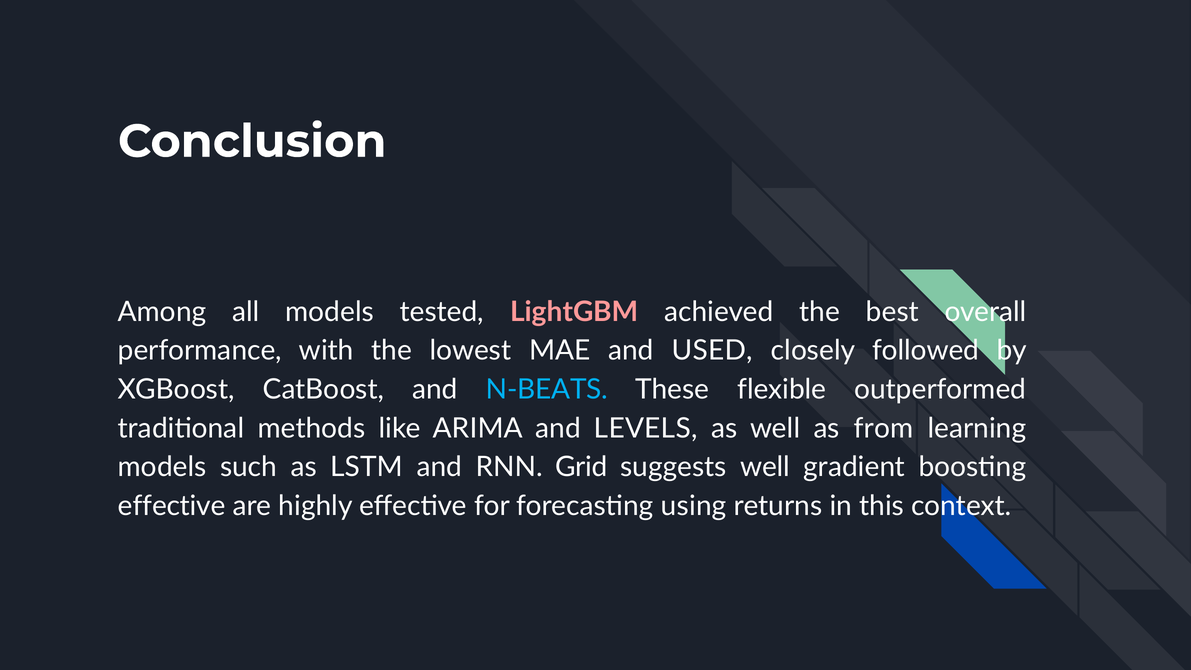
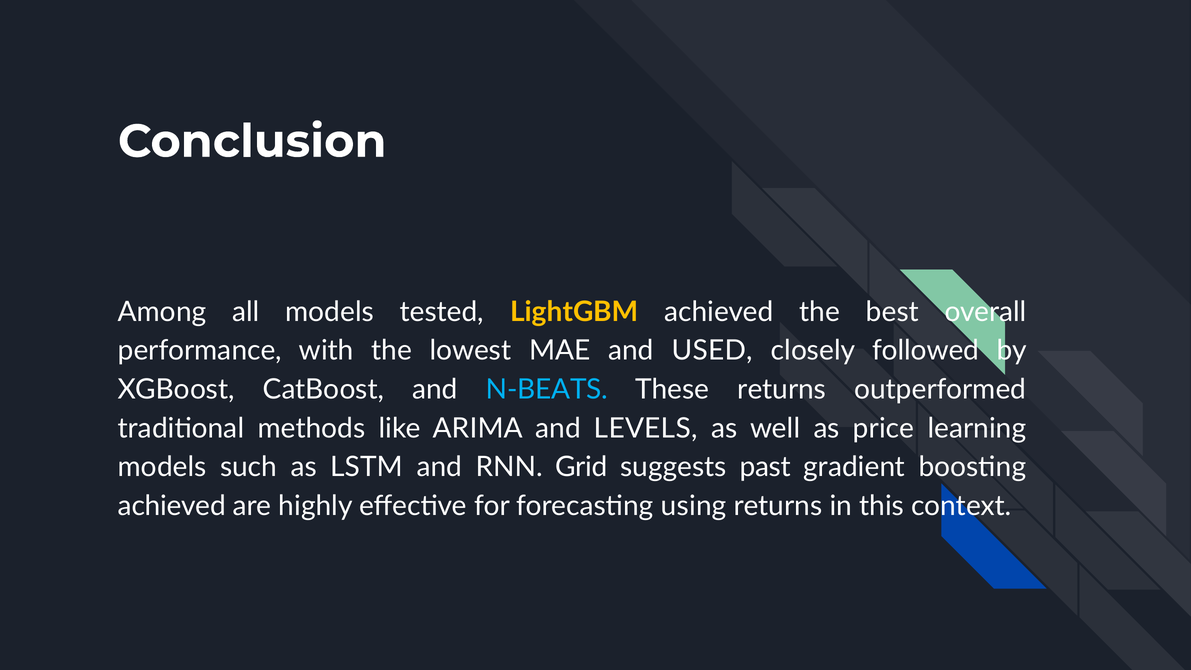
LightGBM colour: pink -> yellow (574, 312)
These flexible: flexible -> returns (782, 389)
from: from -> price (884, 428)
suggests well: well -> past (765, 467)
effective: effective -> achieved (172, 506)
